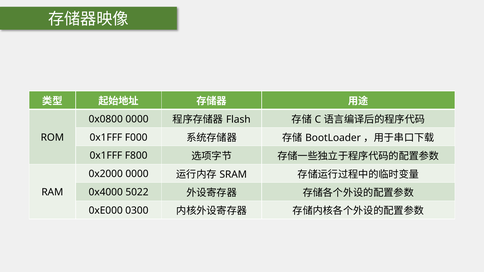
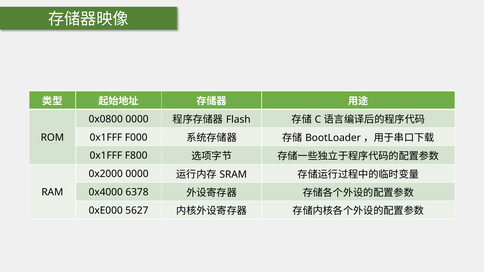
5022: 5022 -> 6378 (137, 192)
0300: 0300 -> 5627 (137, 211)
